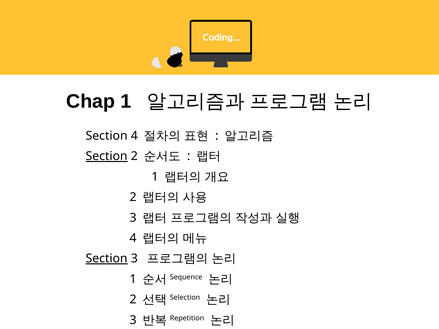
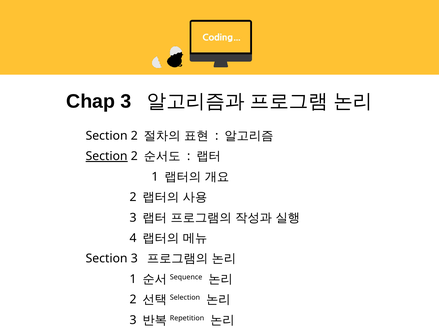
Chap 1: 1 -> 3 (126, 101)
4: 4 -> 2 (134, 136)
Section underline: present -> none (107, 259)
